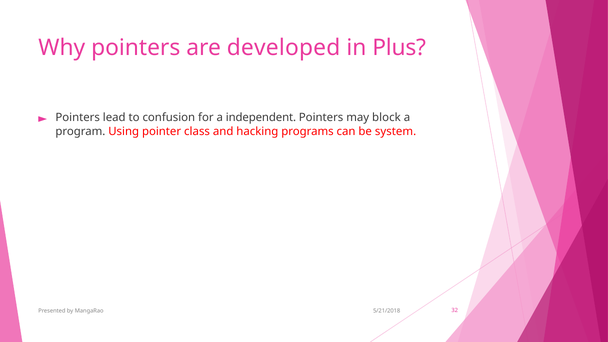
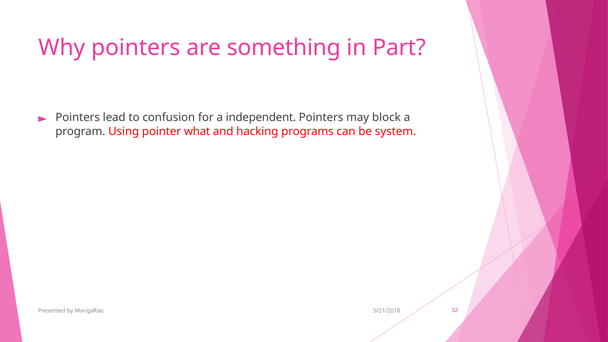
developed: developed -> something (284, 48)
Plus: Plus -> Part (399, 48)
class: class -> what (197, 131)
